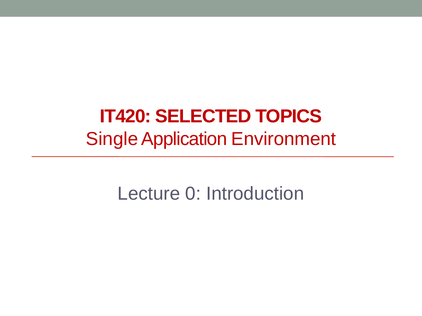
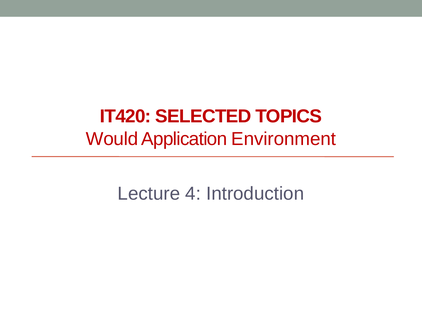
Single: Single -> Would (112, 139)
0: 0 -> 4 (193, 194)
